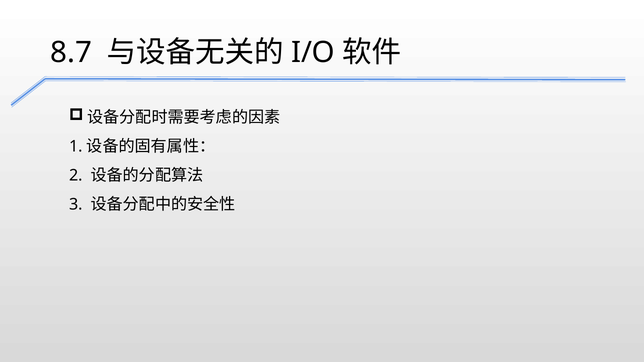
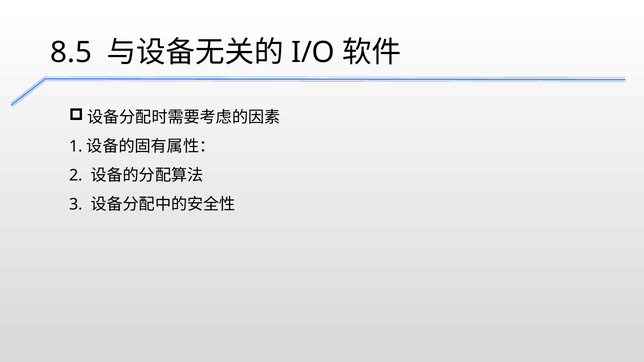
8.7: 8.7 -> 8.5 (71, 52)
